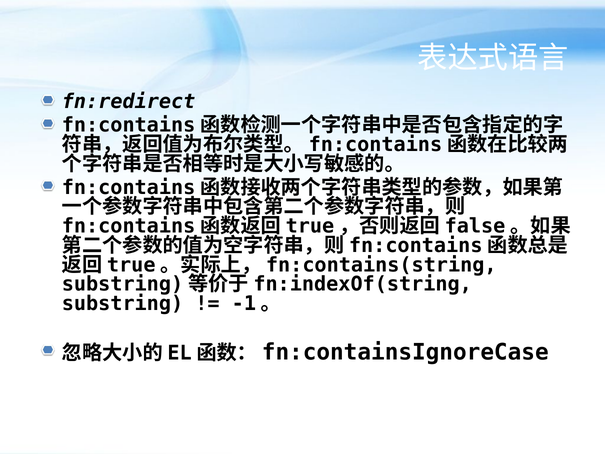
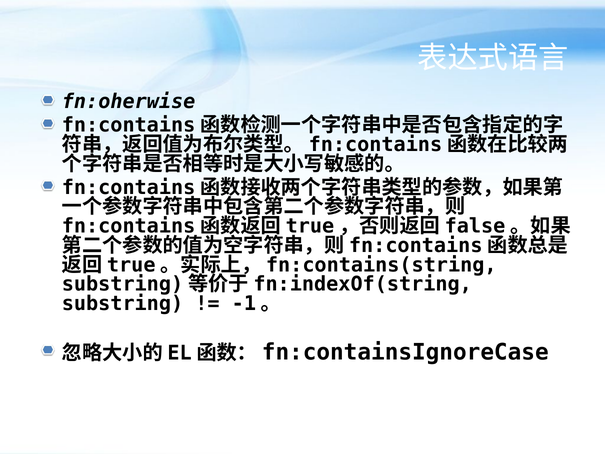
fn:redirect: fn:redirect -> fn:oherwise (129, 102)
